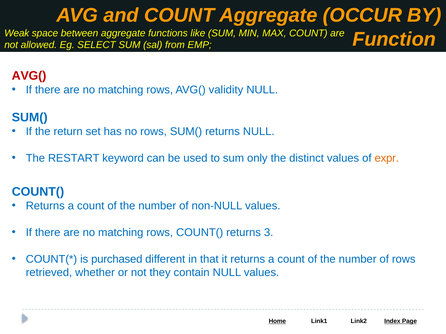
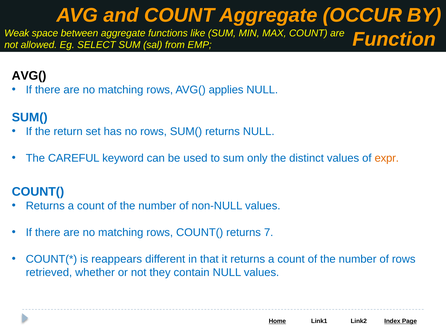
AVG( colour: red -> black (29, 76)
validity: validity -> applies (226, 90)
RESTART: RESTART -> CAREFUL (74, 158)
3: 3 -> 7 (269, 233)
purchased: purchased -> reappears (117, 259)
